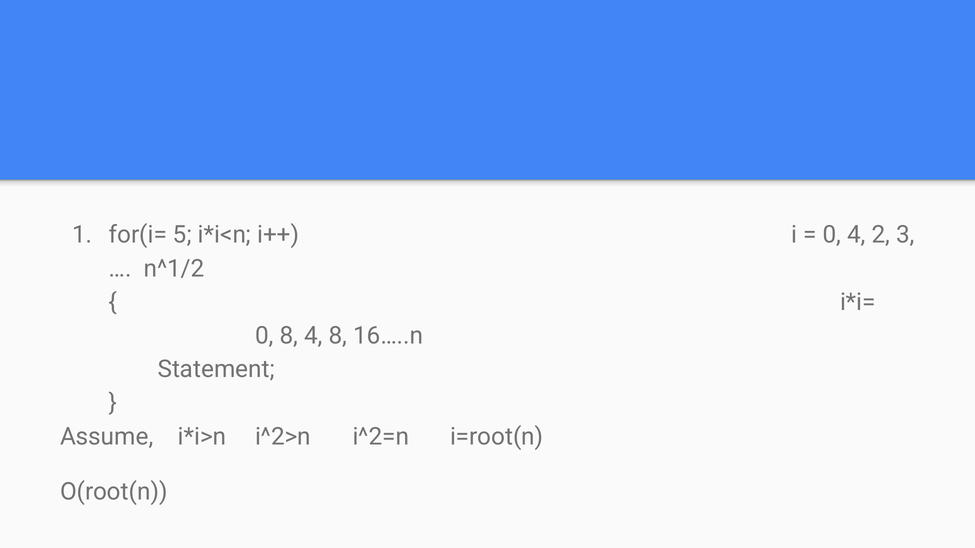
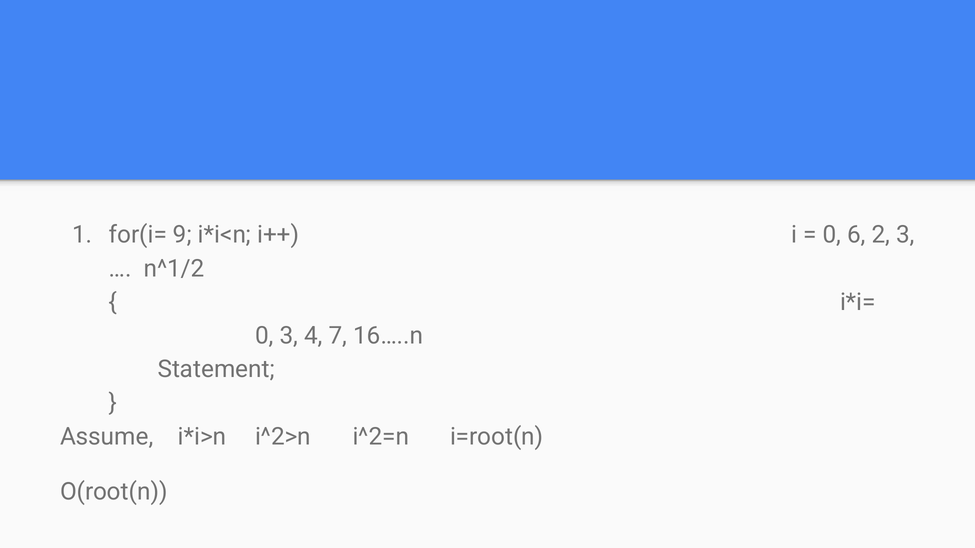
5: 5 -> 9 (182, 235)
0 4: 4 -> 6 (856, 235)
0 8: 8 -> 3 (289, 336)
4 8: 8 -> 7 (338, 336)
